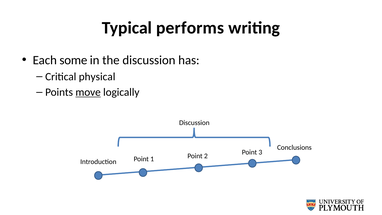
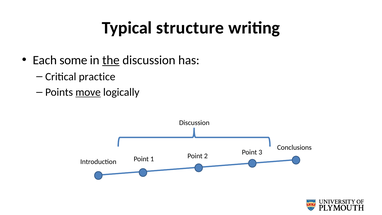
performs: performs -> structure (190, 28)
the underline: none -> present (111, 60)
physical: physical -> practice (97, 77)
